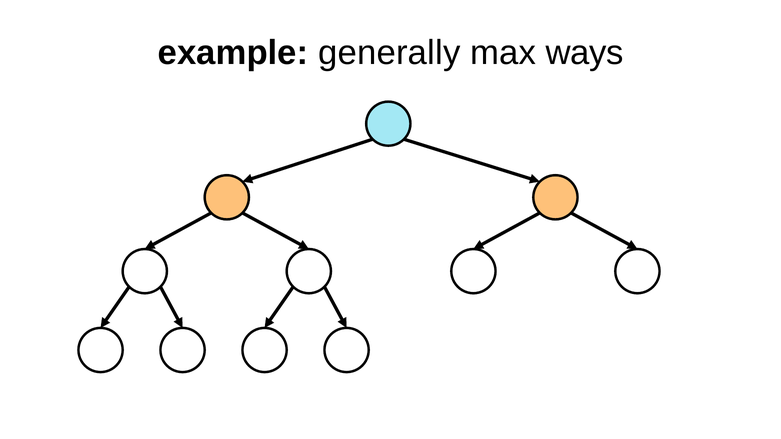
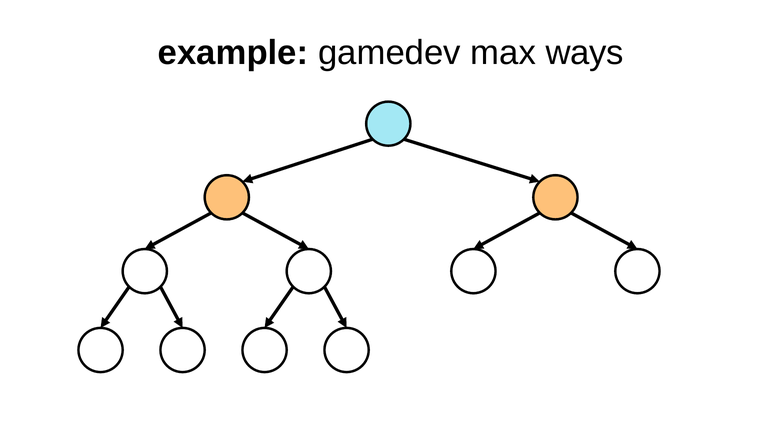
generally: generally -> gamedev (389, 53)
